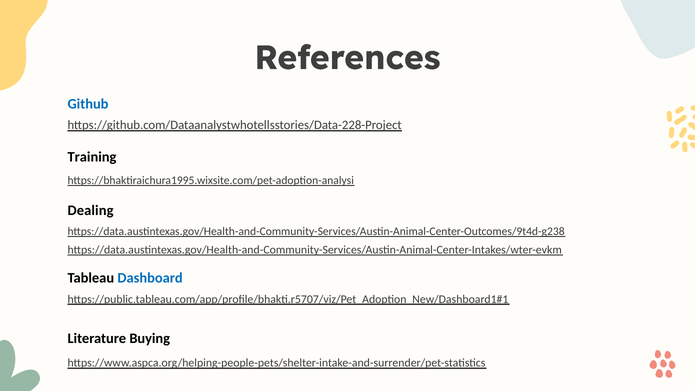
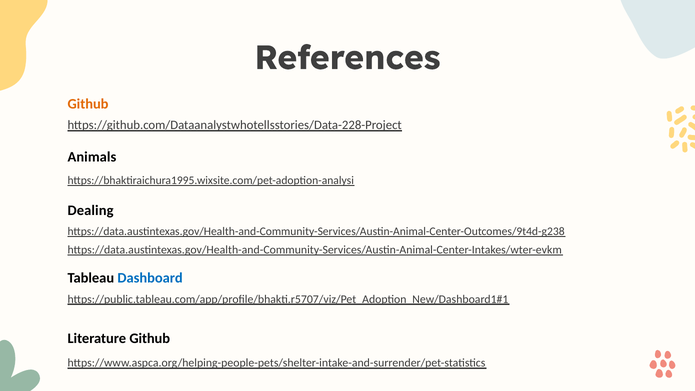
Github colour: blue -> orange (88, 104)
Training: Training -> Animals (92, 157)
Literature Buying: Buying -> Github (150, 338)
